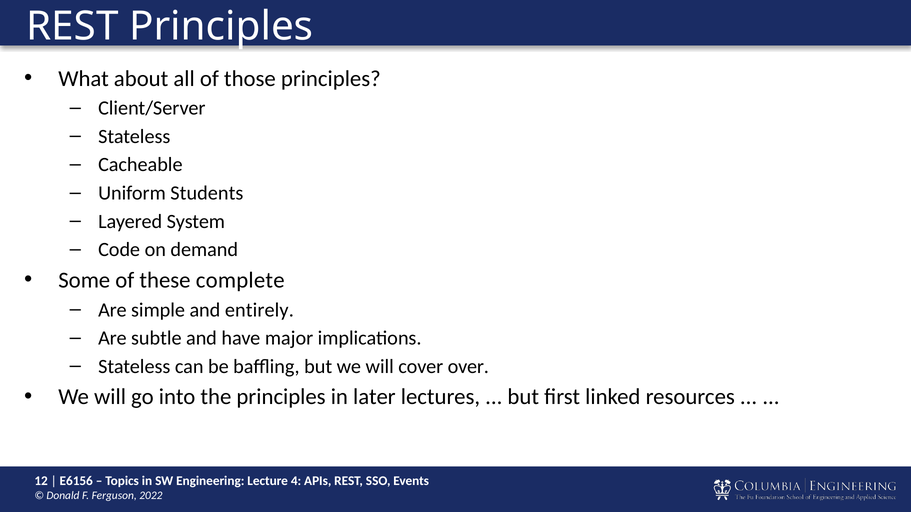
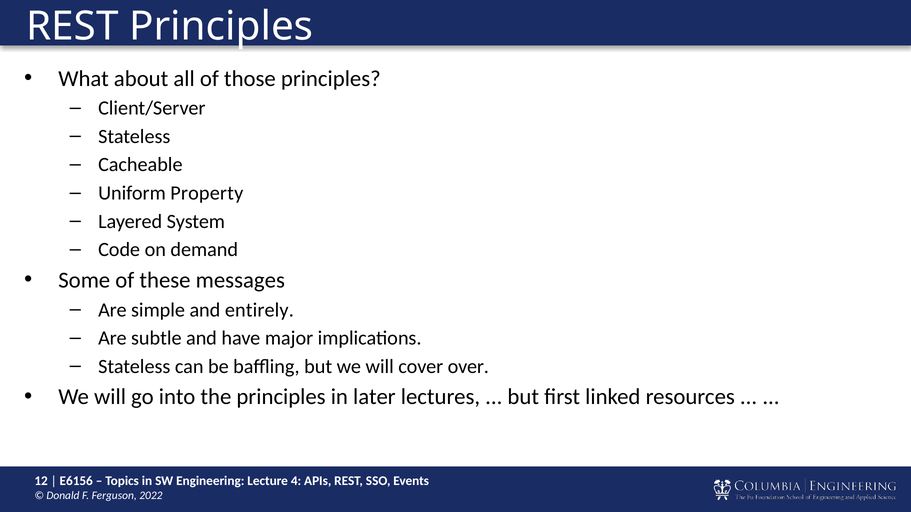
Students: Students -> Property (207, 193)
complete: complete -> messages (240, 280)
